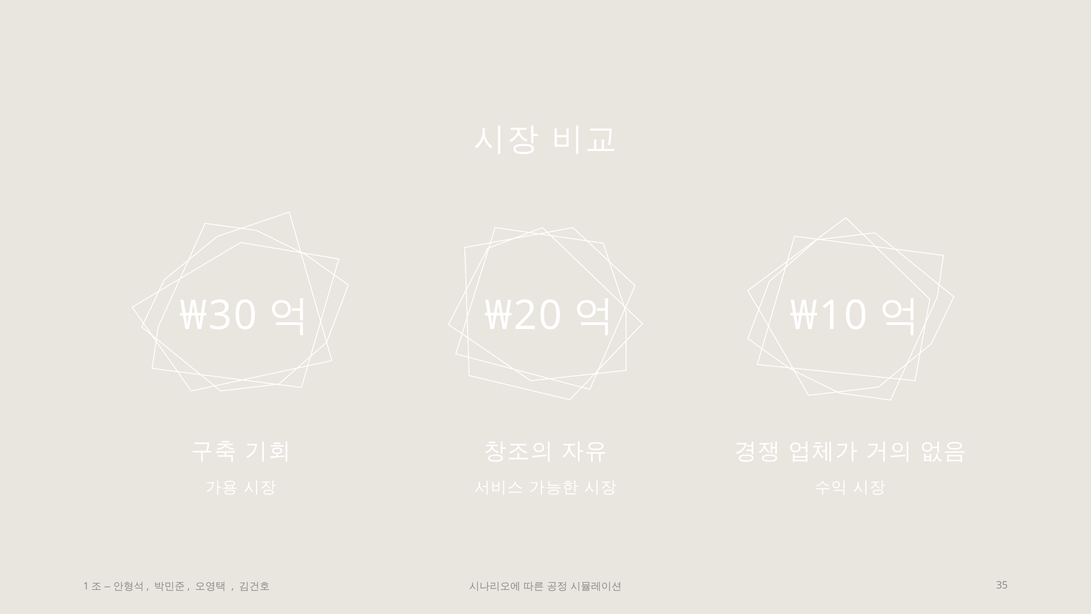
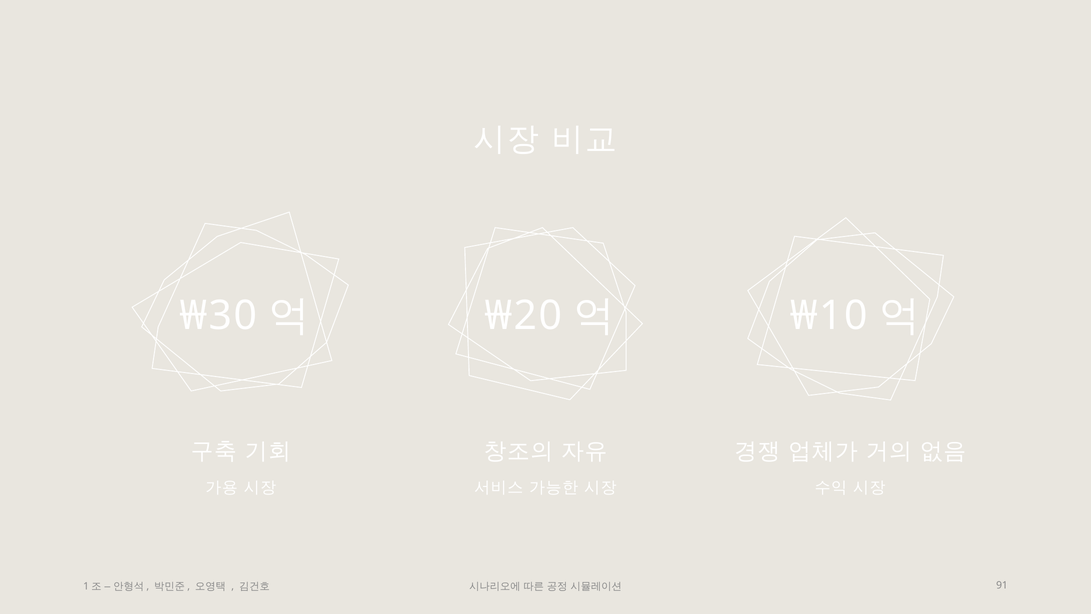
35: 35 -> 91 (1002, 585)
